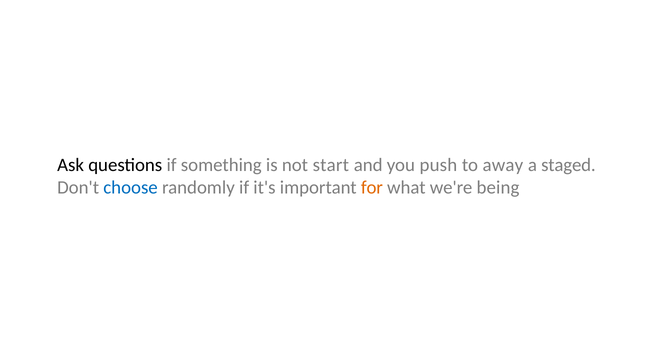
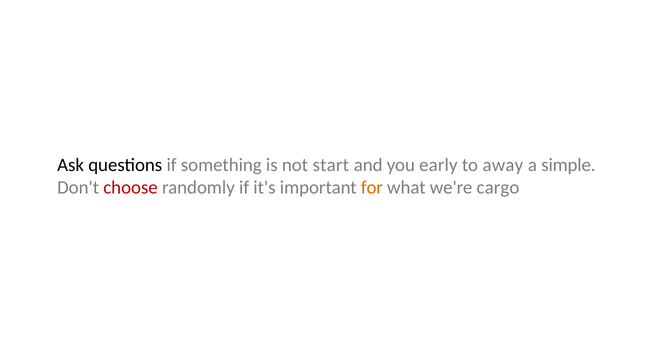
push: push -> early (438, 165)
staged: staged -> simple (568, 165)
choose colour: blue -> red (131, 188)
being: being -> cargo (498, 188)
